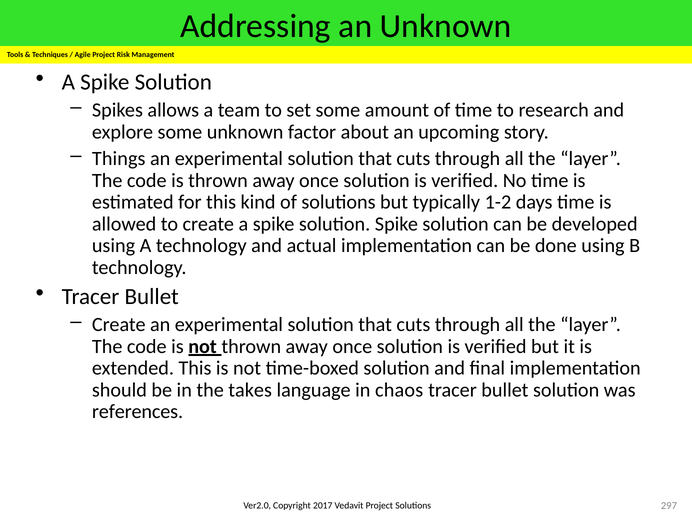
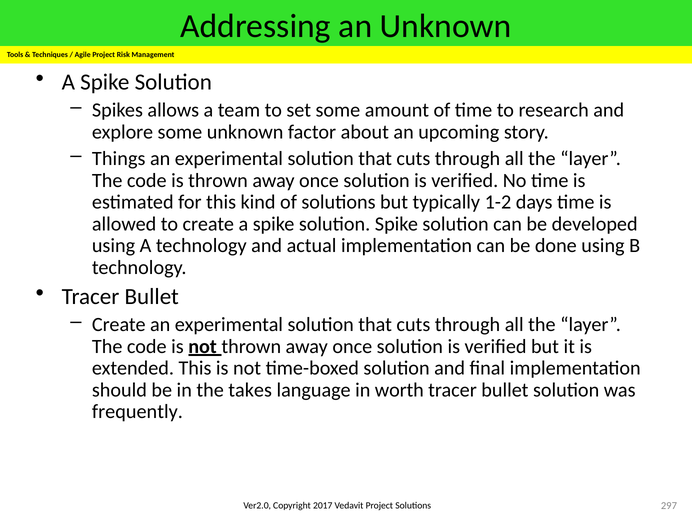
chaos: chaos -> worth (399, 390)
references: references -> frequently (137, 412)
